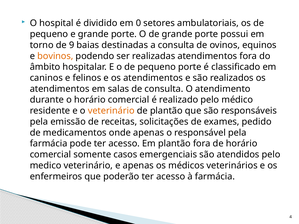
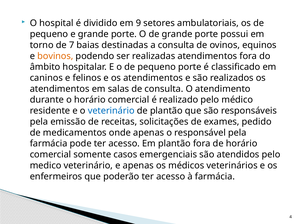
0: 0 -> 9 (138, 23)
9: 9 -> 7 (72, 45)
veterinário colour: orange -> blue (111, 111)
